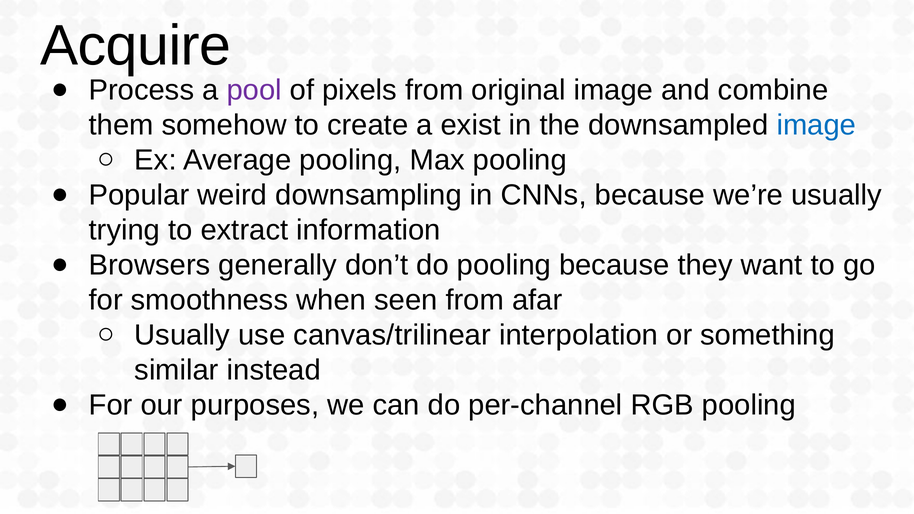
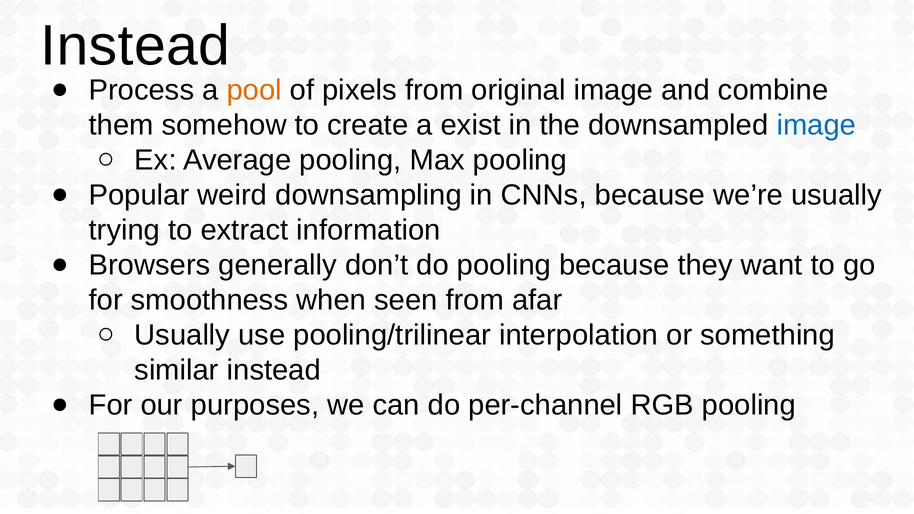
Acquire: Acquire -> Instead (135, 46)
pool colour: purple -> orange (254, 90)
canvas/trilinear: canvas/trilinear -> pooling/trilinear (392, 335)
